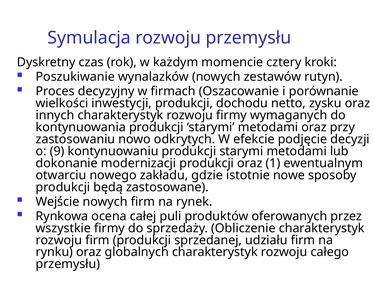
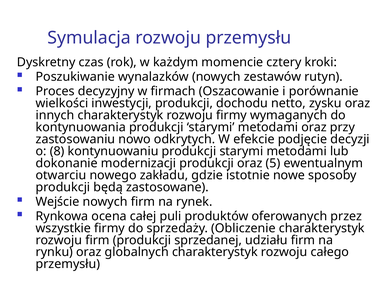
9: 9 -> 8 (57, 151)
1: 1 -> 5 (273, 163)
